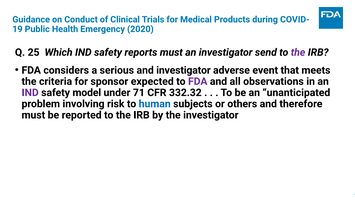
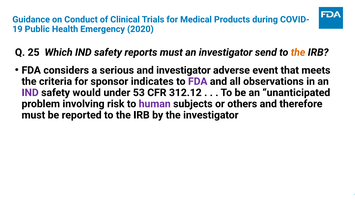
the colour: purple -> orange (298, 52)
expected: expected -> indicates (152, 81)
model: model -> would (87, 92)
71: 71 -> 53 (139, 92)
332.32: 332.32 -> 312.12 (185, 92)
human colour: blue -> purple (155, 104)
